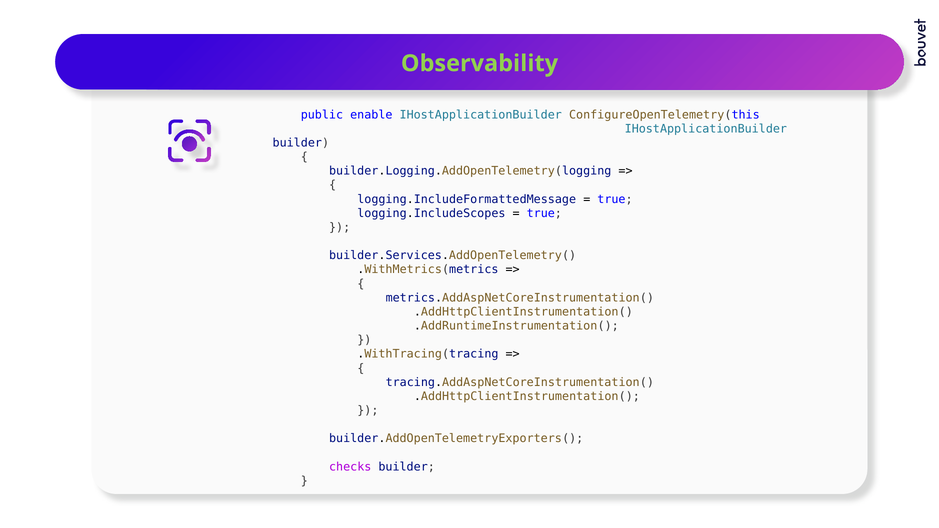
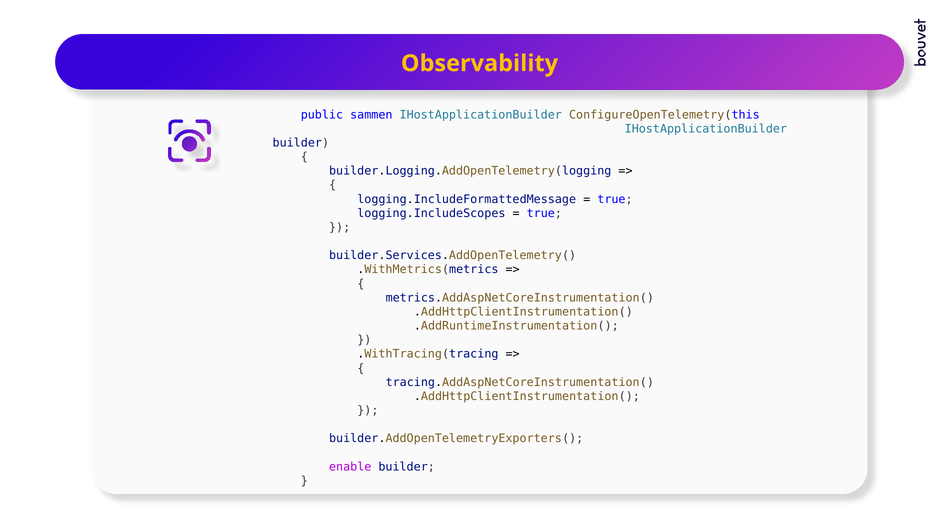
Observability colour: light green -> yellow (479, 63)
enable: enable -> sammen (371, 115)
checks: checks -> enable (350, 467)
